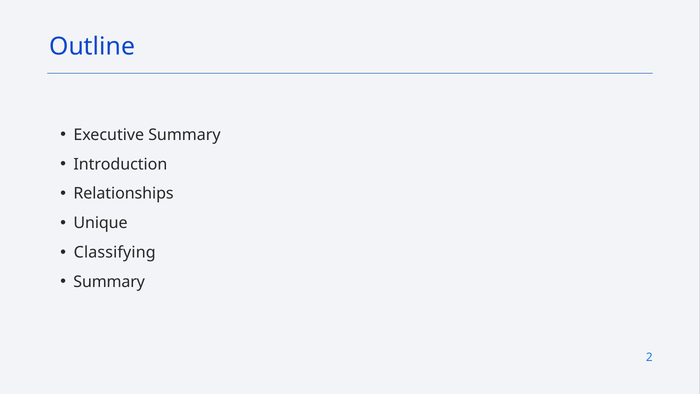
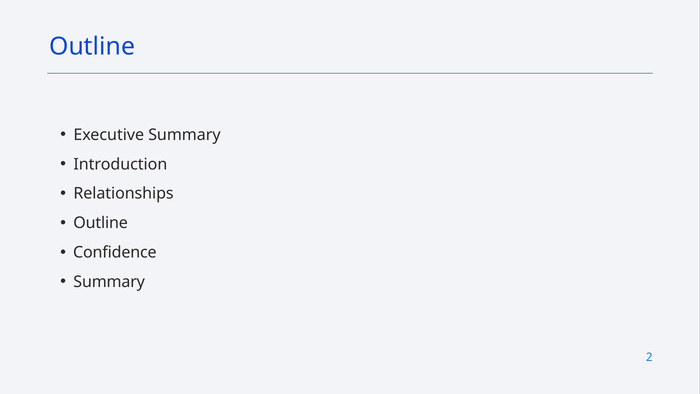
Unique: Unique -> Outline (101, 223)
Classifying: Classifying -> Confidence (115, 252)
